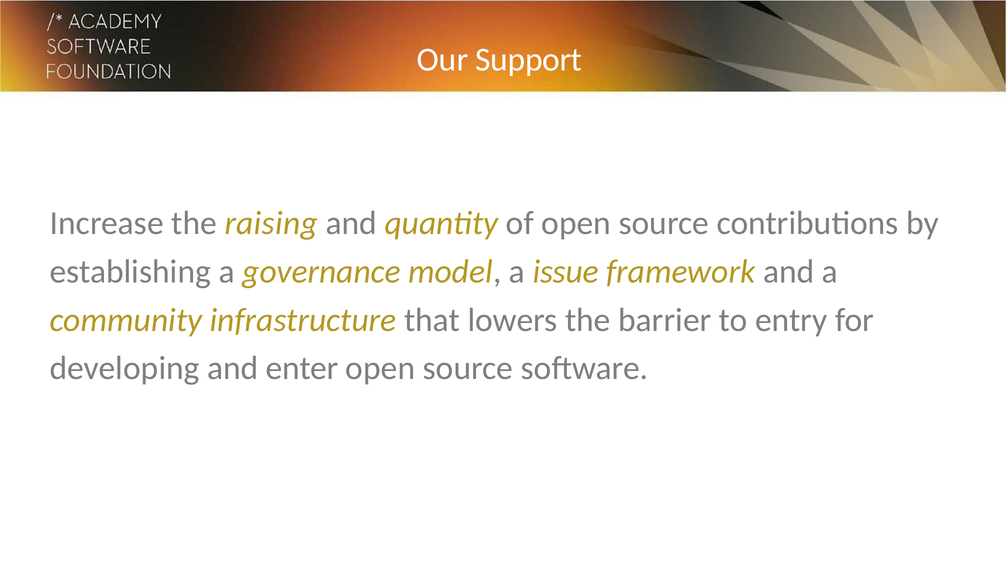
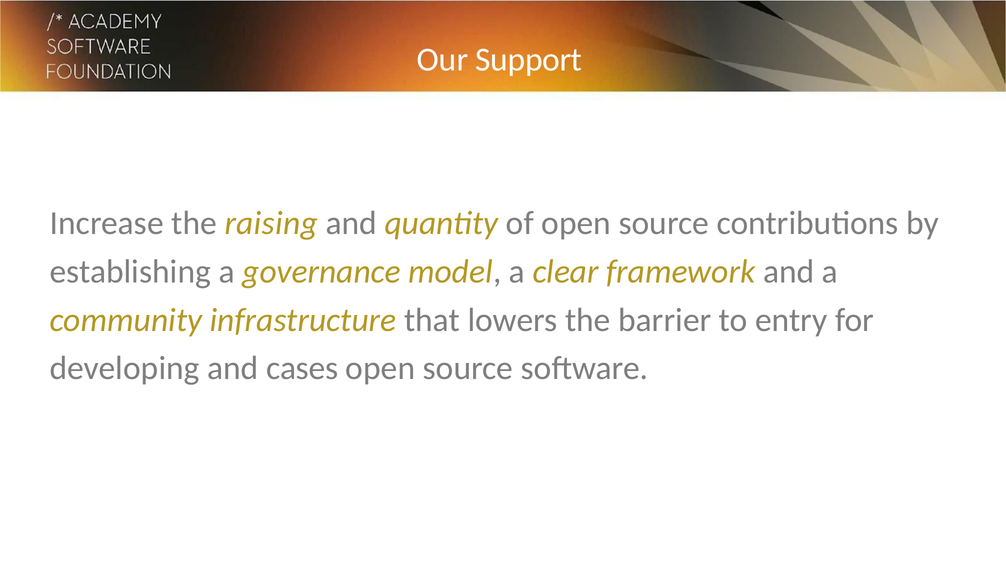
issue: issue -> clear (566, 272)
enter: enter -> cases (302, 368)
